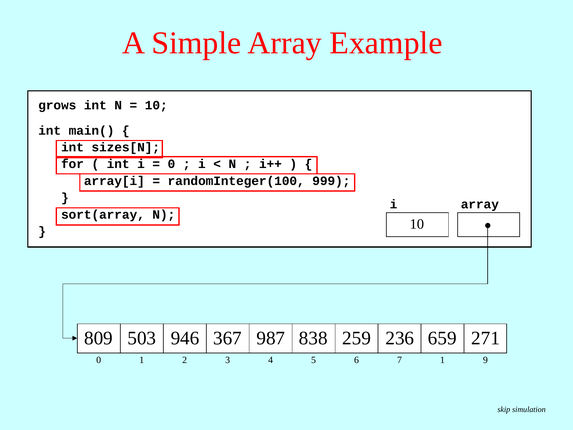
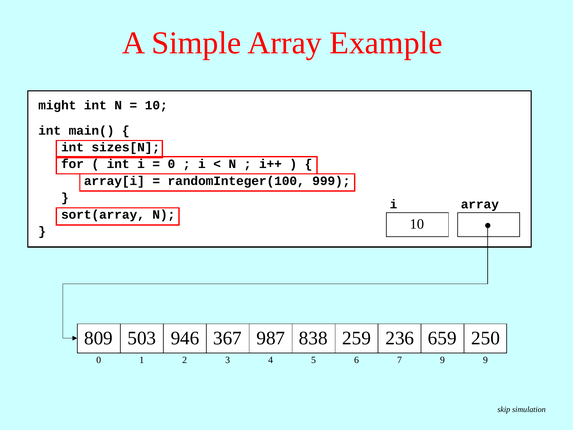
grows: grows -> might (57, 105)
271: 271 -> 250 (486, 338)
7 1: 1 -> 9 (442, 360)
